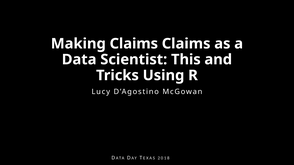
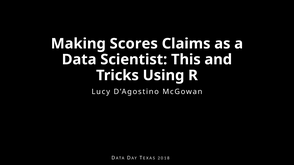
Making Claims: Claims -> Scores (134, 44)
